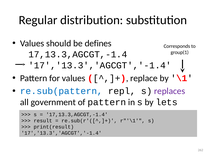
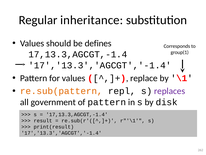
distribution: distribution -> inheritance (92, 20)
re.sub(pattern colour: blue -> orange (61, 91)
lets: lets -> disk (167, 102)
